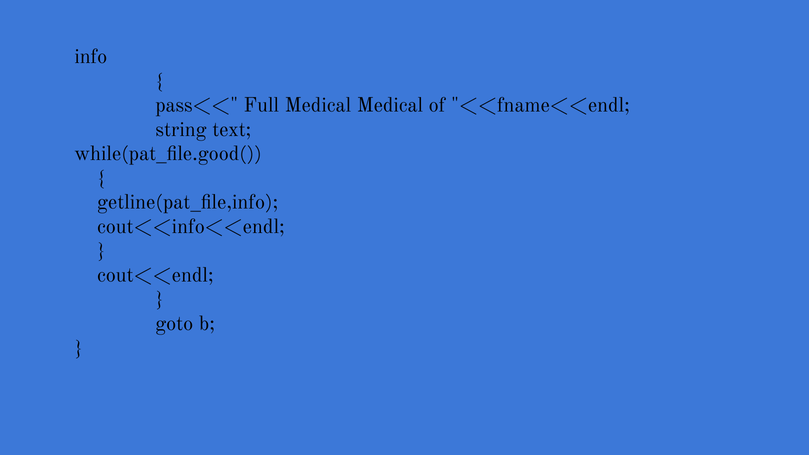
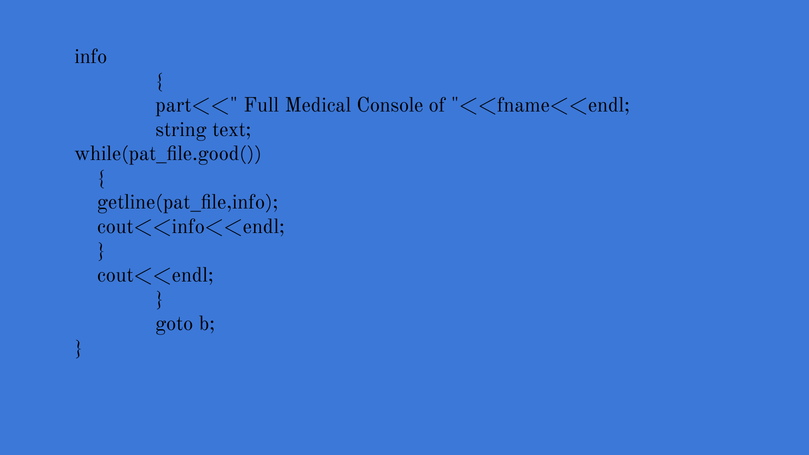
pass<<: pass<< -> part<< (197, 105)
Medical Medical: Medical -> Console (390, 105)
